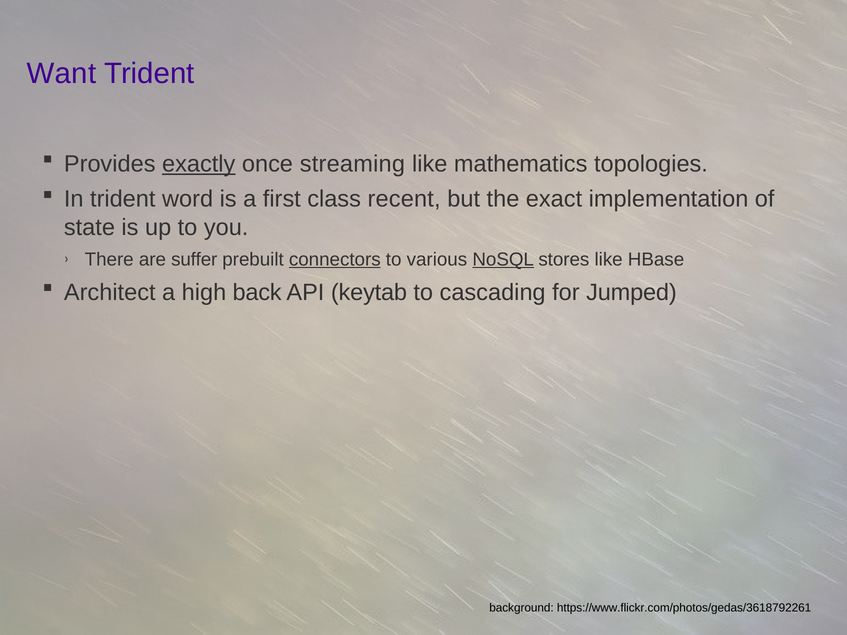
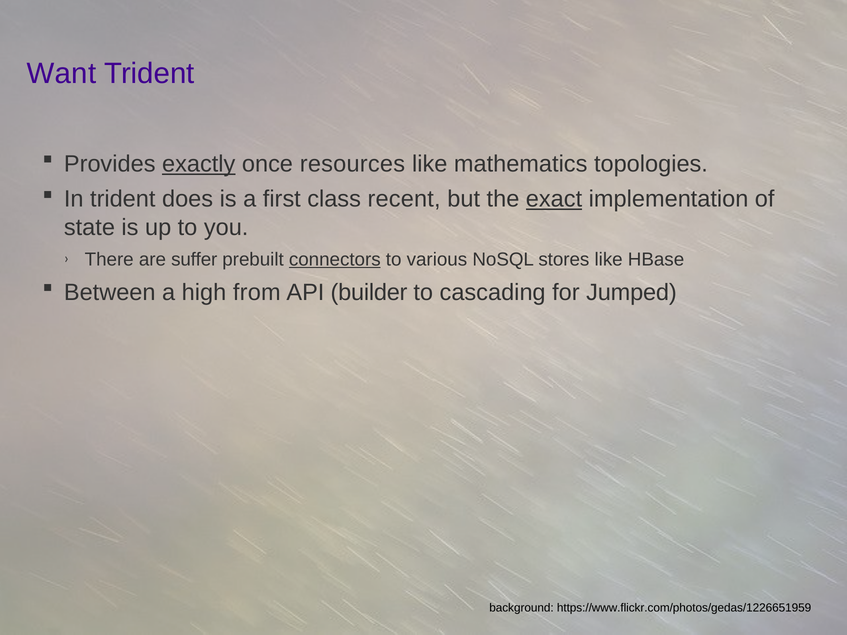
streaming: streaming -> resources (352, 164)
word: word -> does (188, 199)
exact underline: none -> present (554, 199)
NoSQL underline: present -> none (503, 260)
Architect: Architect -> Between (110, 293)
back: back -> from (257, 293)
keytab: keytab -> builder (369, 293)
https://www.flickr.com/photos/gedas/3618792261: https://www.flickr.com/photos/gedas/3618792261 -> https://www.flickr.com/photos/gedas/1226651959 (684, 608)
